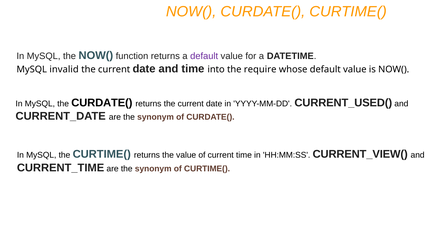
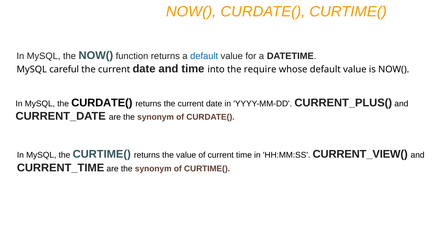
default colour: purple -> blue (204, 56)
invalid: invalid -> careful (64, 69)
CURRENT_USED(: CURRENT_USED( -> CURRENT_PLUS( (343, 103)
